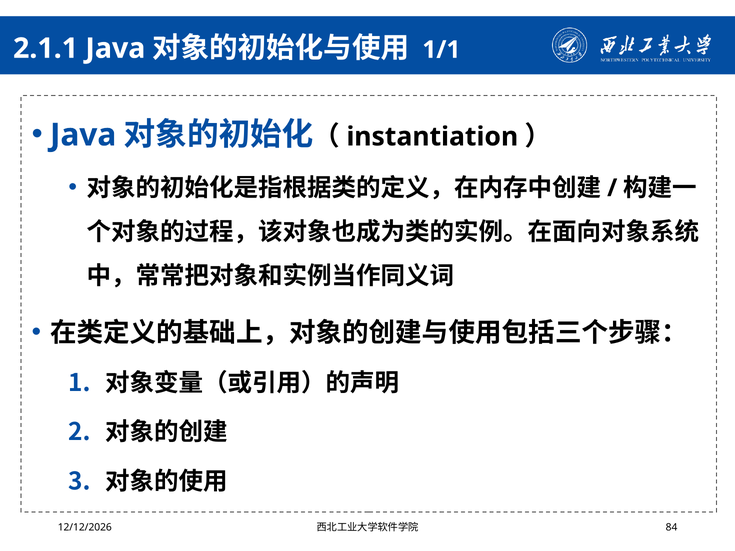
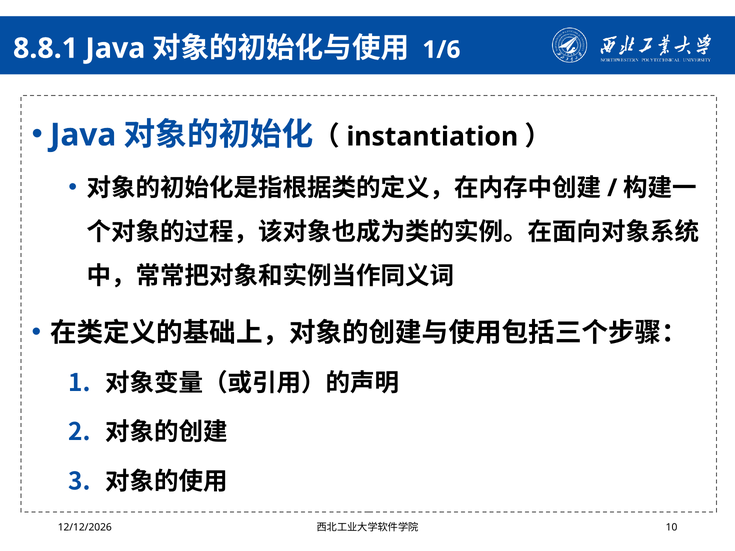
2.1.1: 2.1.1 -> 8.8.1 (46, 48)
1/1: 1/1 -> 1/6 (441, 50)
84: 84 -> 10 (672, 528)
